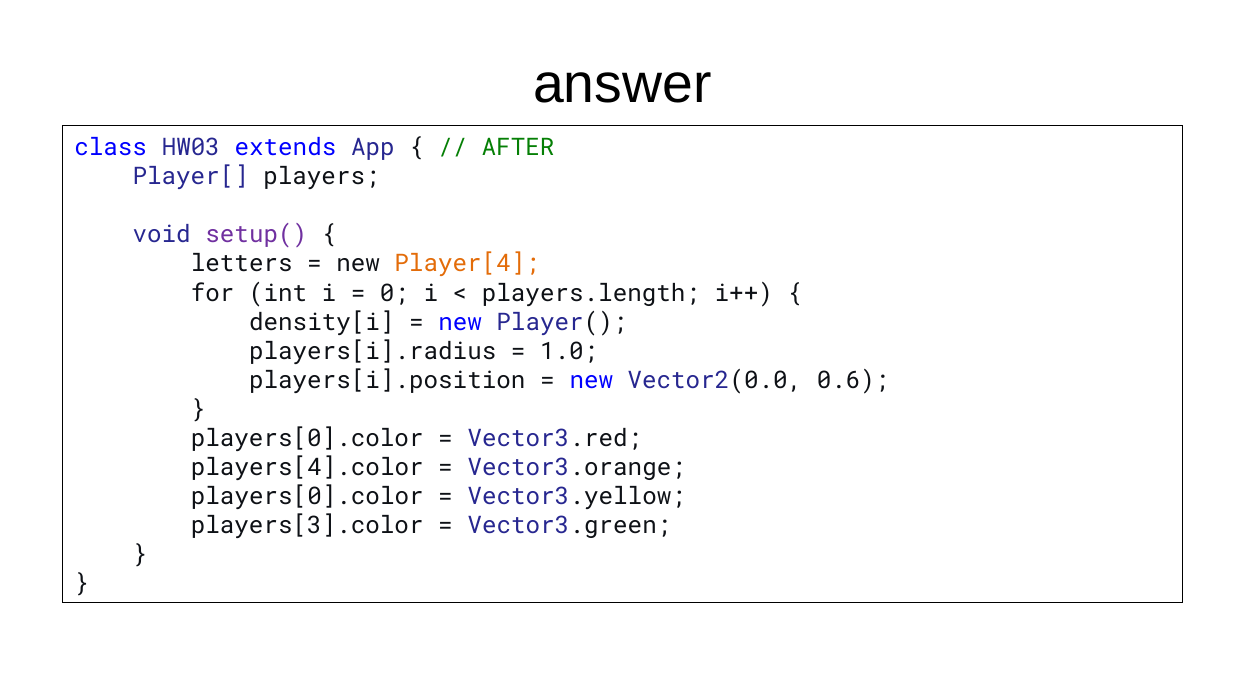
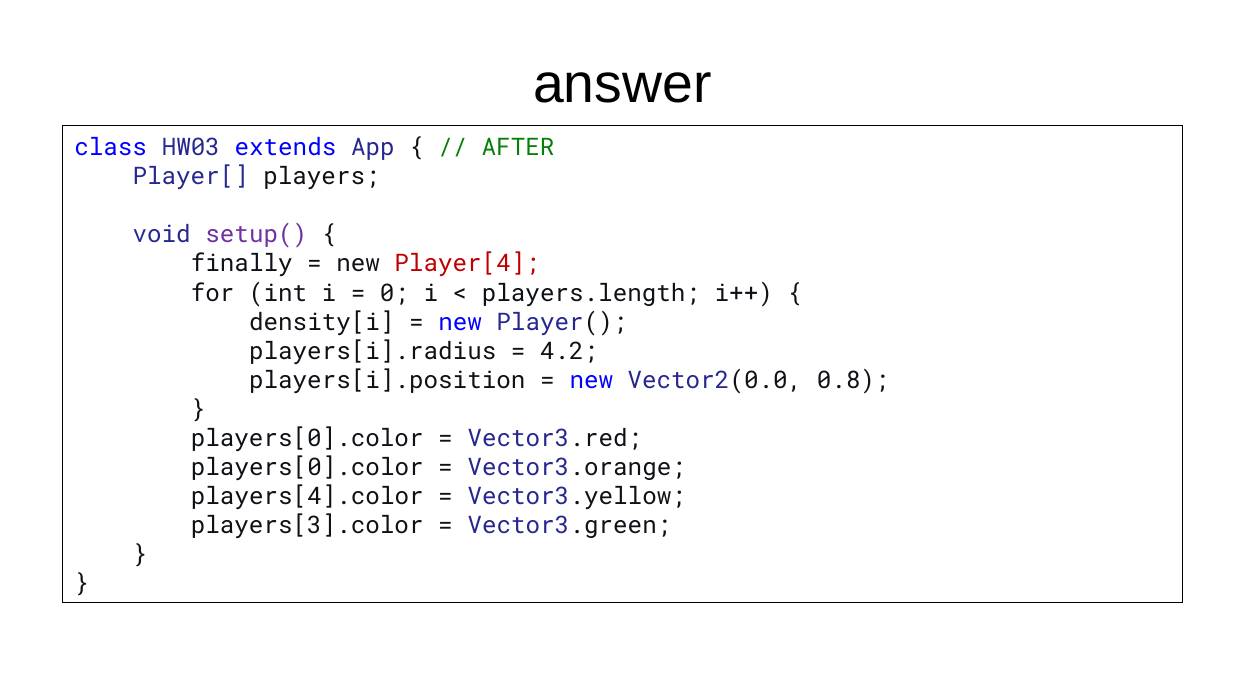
letters: letters -> finally (242, 264)
Player[4 colour: orange -> red (467, 264)
1.0: 1.0 -> 4.2 (569, 351)
0.6: 0.6 -> 0.8 (853, 380)
players[4].color: players[4].color -> players[0].color (307, 468)
players[0].color: players[0].color -> players[4].color (307, 497)
